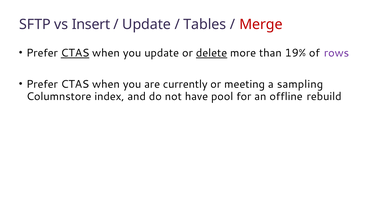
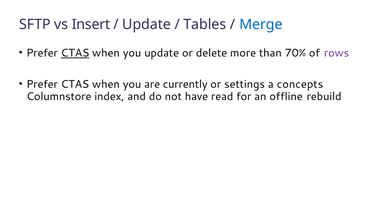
Merge colour: red -> blue (261, 24)
delete underline: present -> none (212, 53)
19%: 19% -> 70% (295, 53)
meeting: meeting -> settings (245, 84)
sampling: sampling -> concepts (300, 84)
pool: pool -> read (222, 96)
